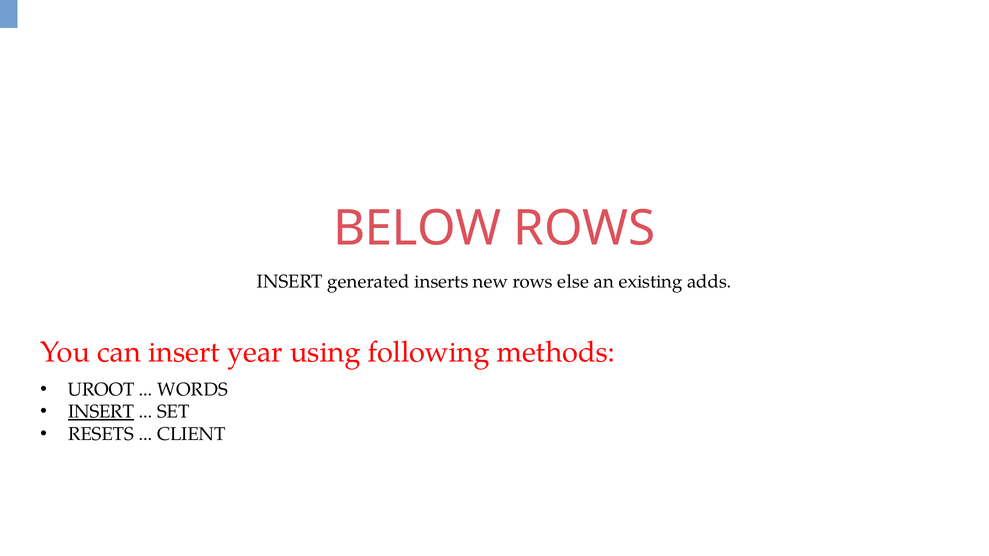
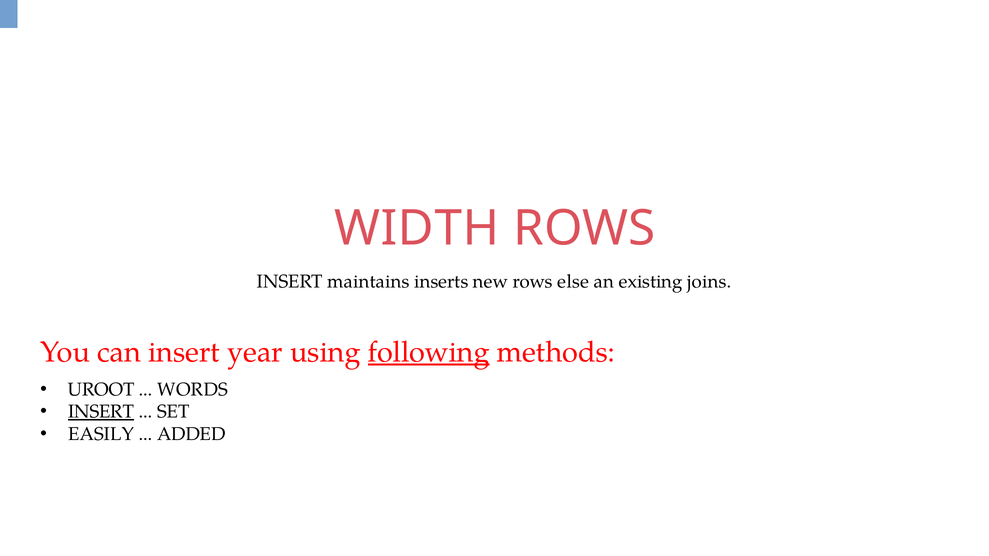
BELOW: BELOW -> WIDTH (417, 228)
generated: generated -> maintains (368, 282)
adds: adds -> joins (709, 282)
following underline: none -> present (429, 352)
RESETS: RESETS -> EASILY (101, 434)
CLIENT: CLIENT -> ADDED (191, 434)
